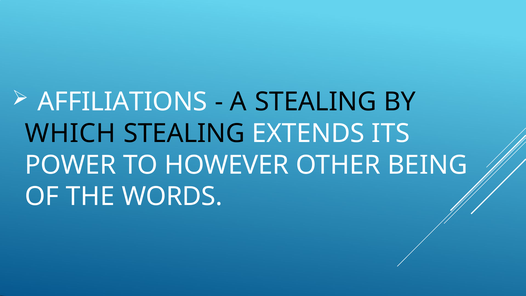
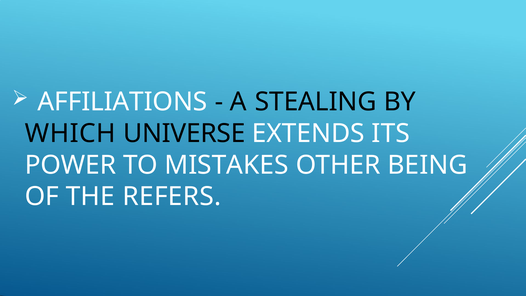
WHICH STEALING: STEALING -> UNIVERSE (184, 133)
HOWEVER: HOWEVER -> MISTAKES (226, 165)
WORDS: WORDS -> REFERS (172, 197)
